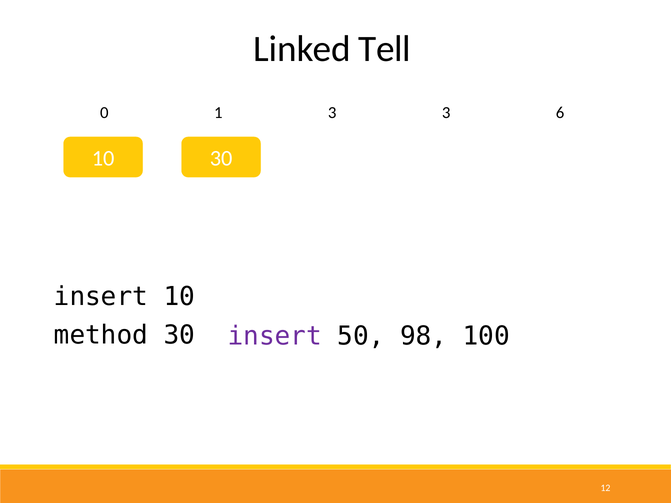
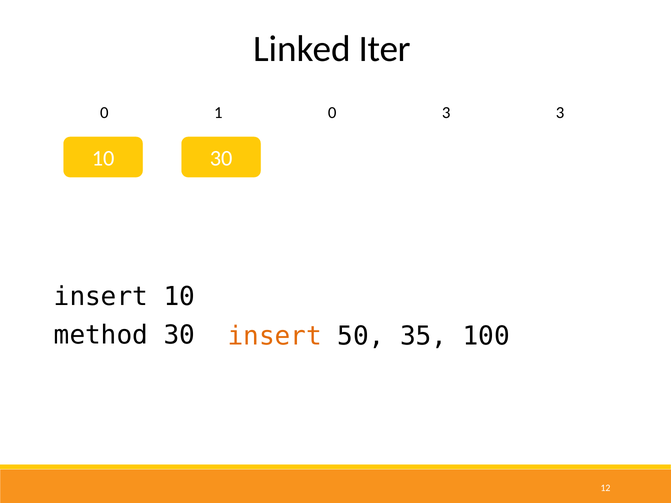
Tell: Tell -> Iter (385, 49)
1 3: 3 -> 0 (332, 113)
3 6: 6 -> 3 (560, 113)
insert colour: purple -> orange (275, 336)
98: 98 -> 35 (424, 336)
